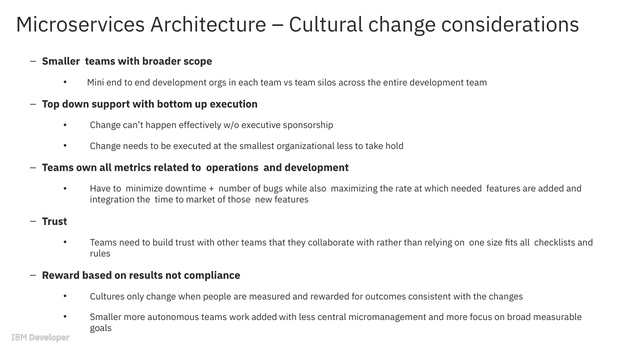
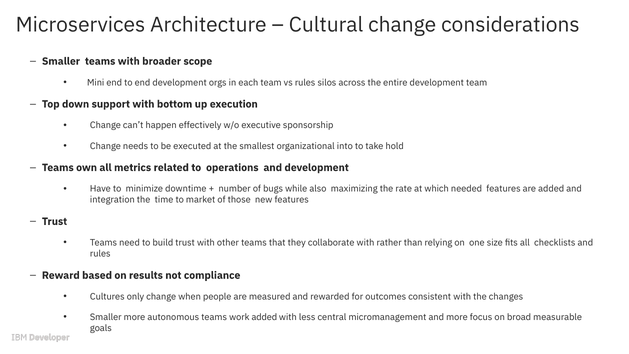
vs team: team -> rules (305, 83)
organizational less: less -> into (345, 146)
